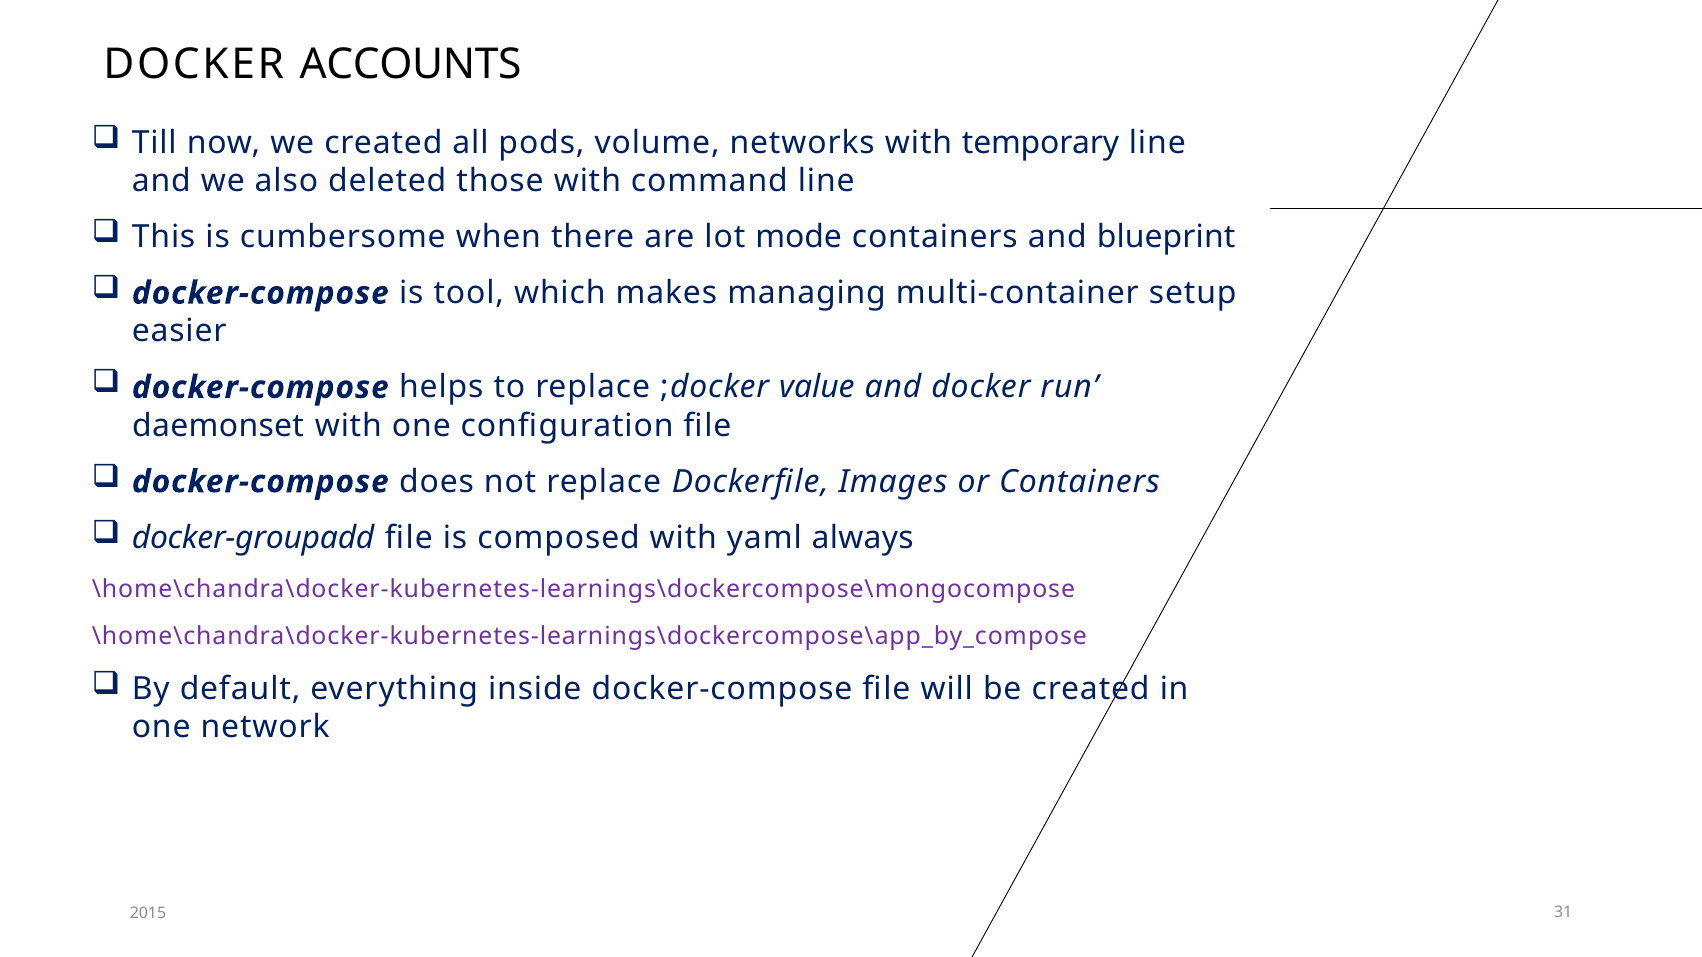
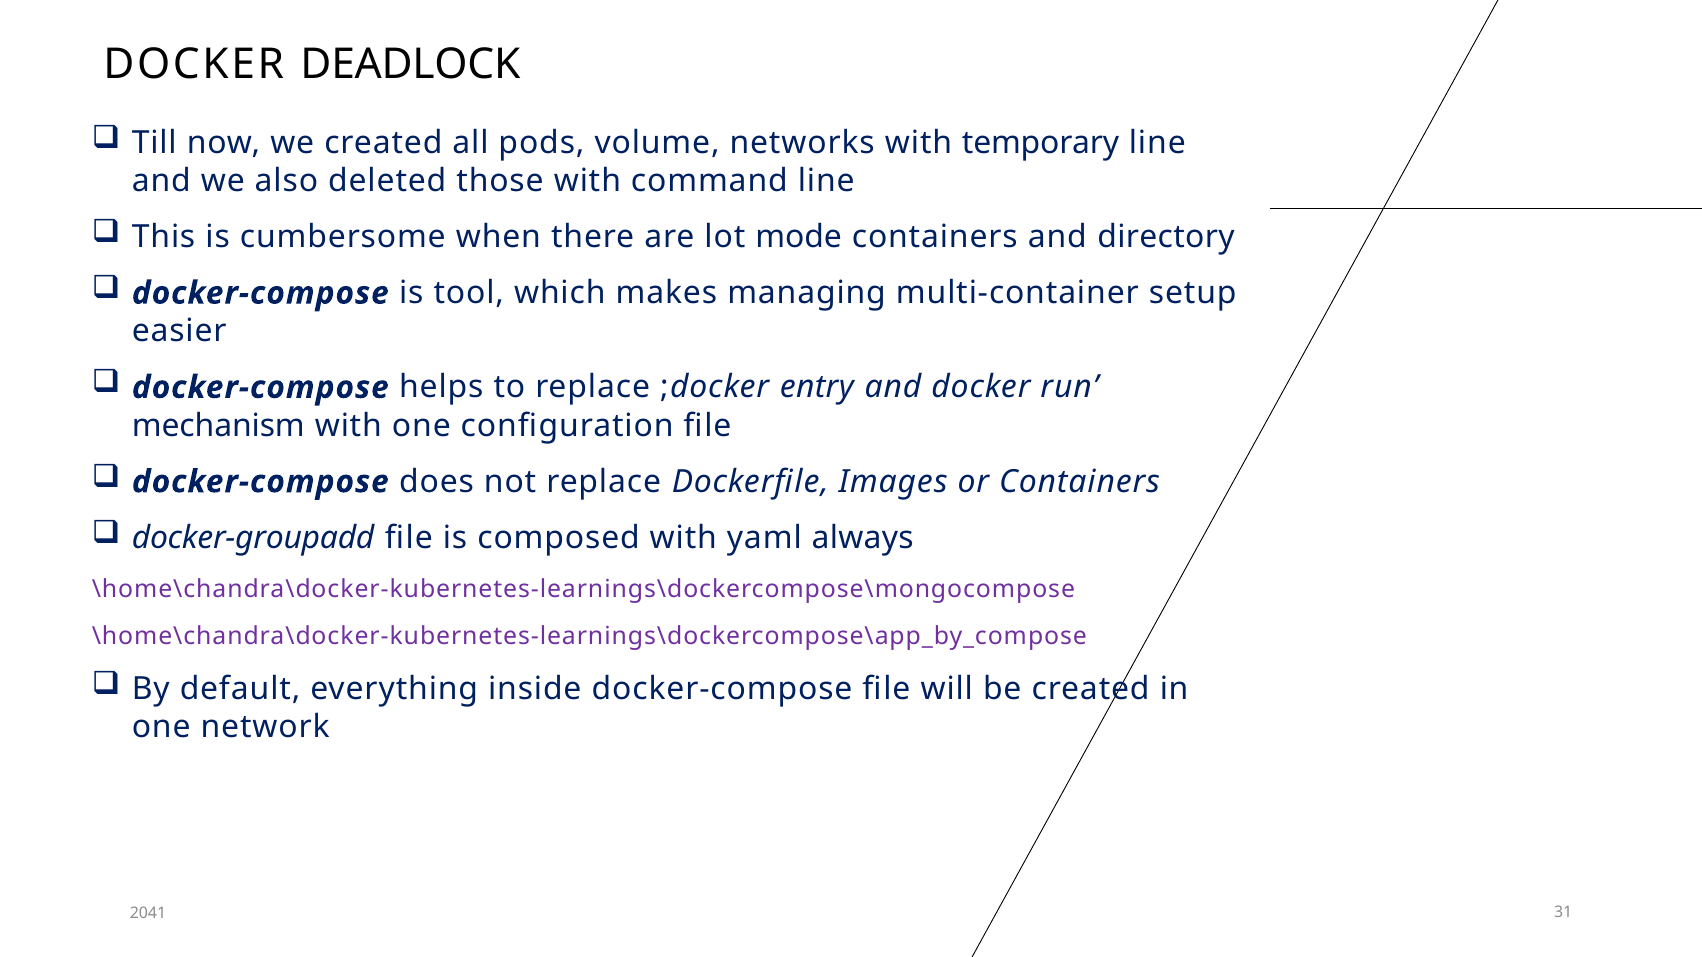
ACCOUNTS: ACCOUNTS -> DEADLOCK (410, 65)
blueprint: blueprint -> directory (1166, 237)
value: value -> entry (817, 388)
daemonset: daemonset -> mechanism (218, 426)
2015: 2015 -> 2041 (148, 914)
